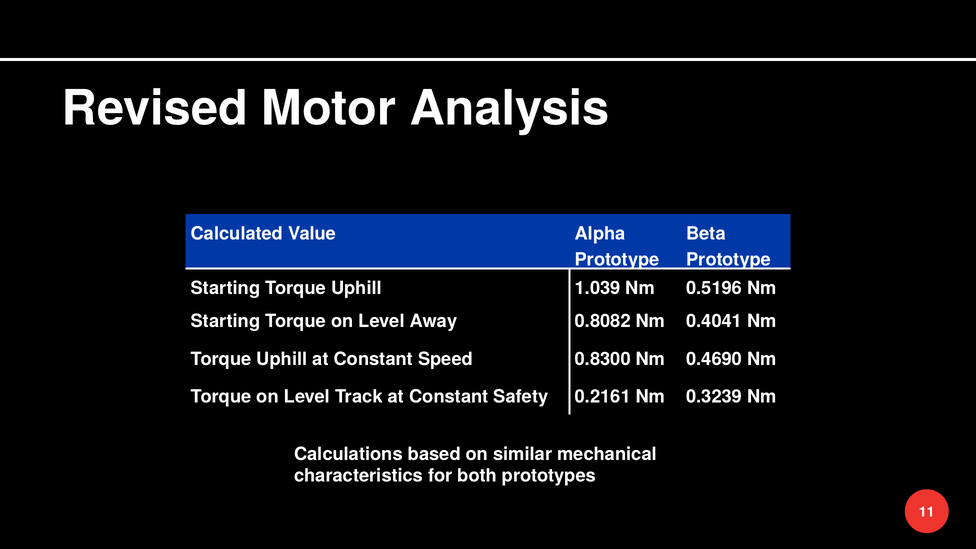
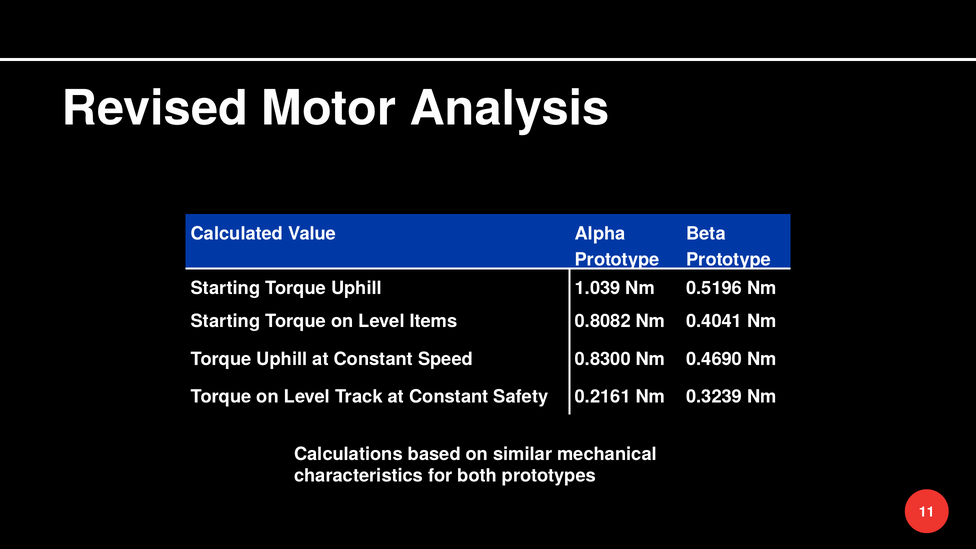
Away: Away -> Items (433, 321)
